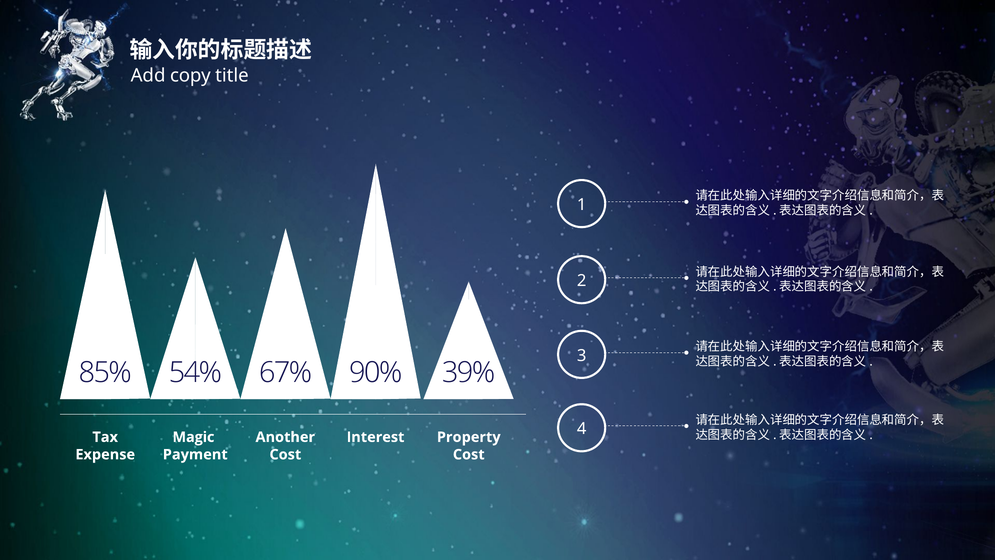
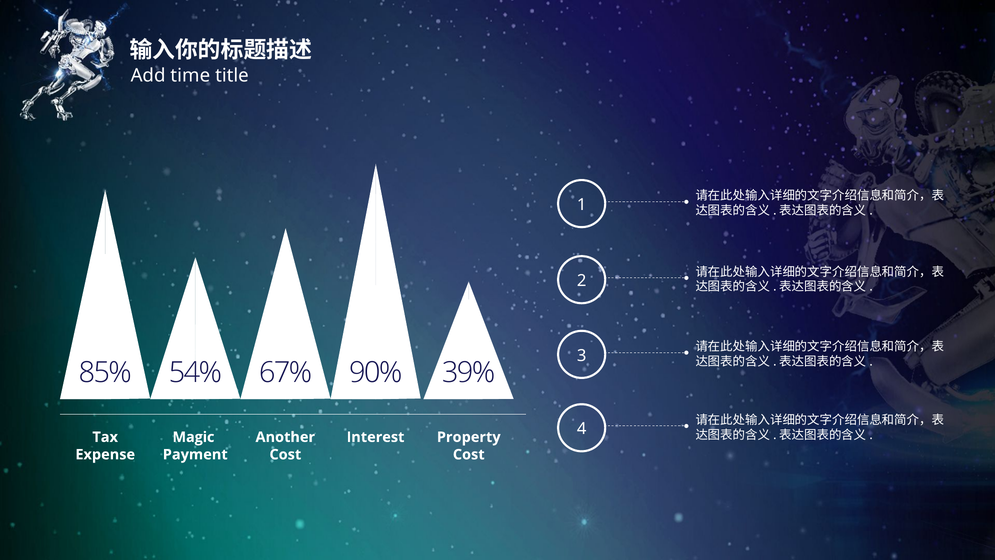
copy: copy -> time (190, 76)
